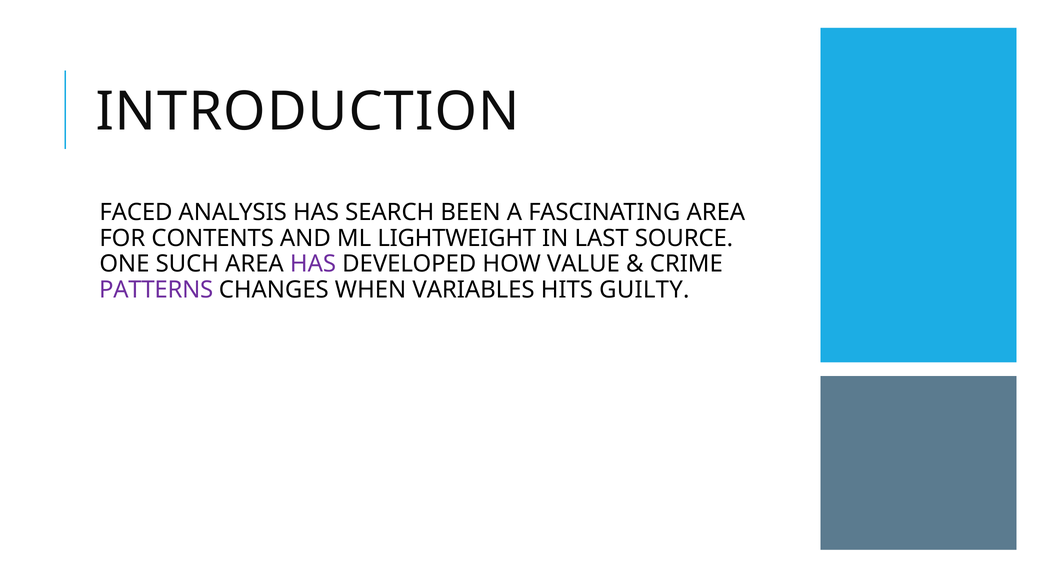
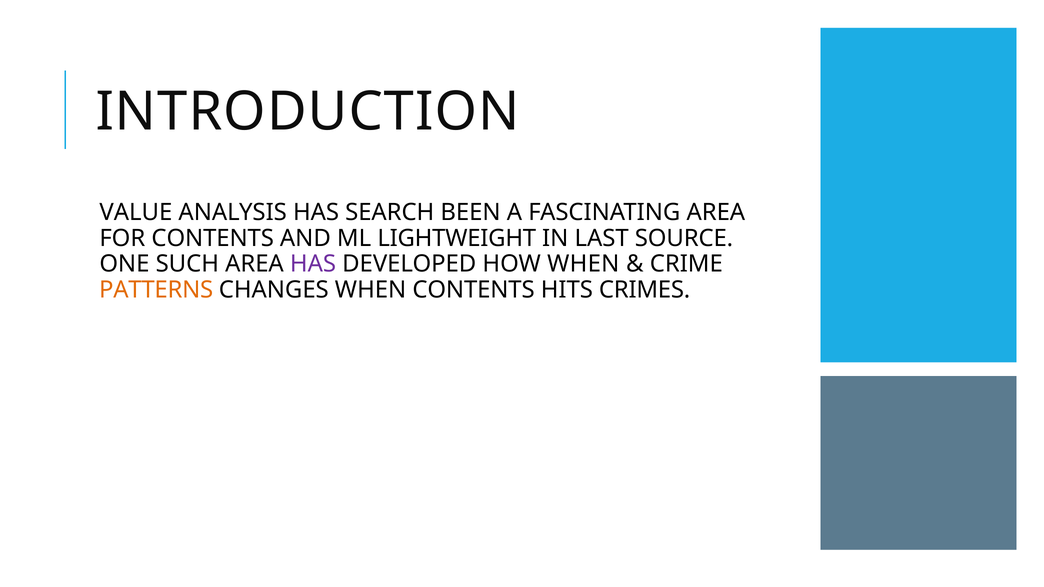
FACED: FACED -> VALUE (136, 212)
HOW VALUE: VALUE -> WHEN (583, 264)
PATTERNS colour: purple -> orange (156, 290)
WHEN VARIABLES: VARIABLES -> CONTENTS (474, 290)
GUILTY: GUILTY -> CRIMES (645, 290)
